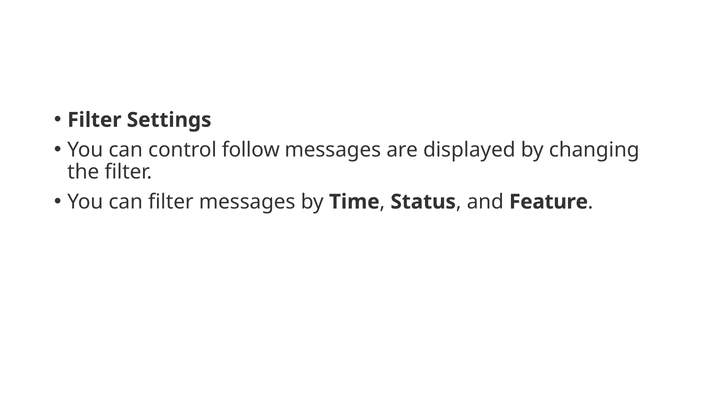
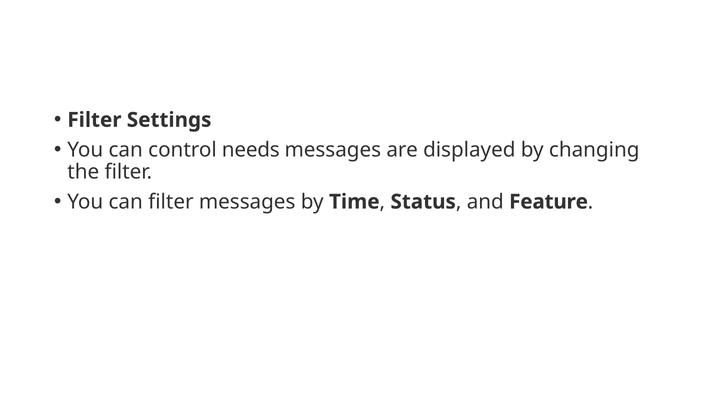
follow: follow -> needs (251, 150)
